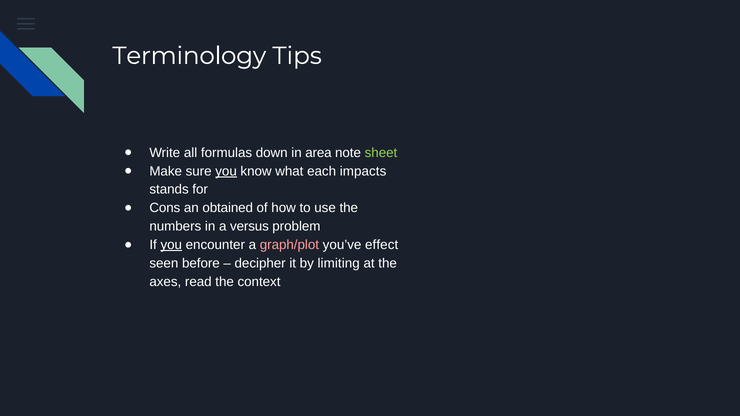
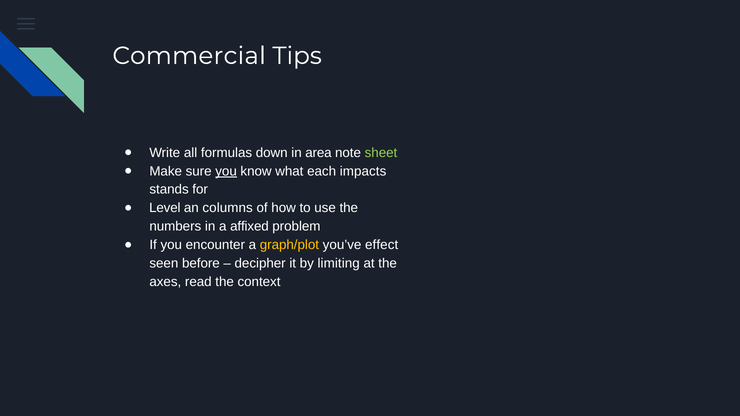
Terminology: Terminology -> Commercial (189, 56)
Cons: Cons -> Level (165, 208)
obtained: obtained -> columns (228, 208)
versus: versus -> affixed (249, 227)
you underline: present -> none (171, 245)
graph/plot colour: pink -> yellow (289, 245)
